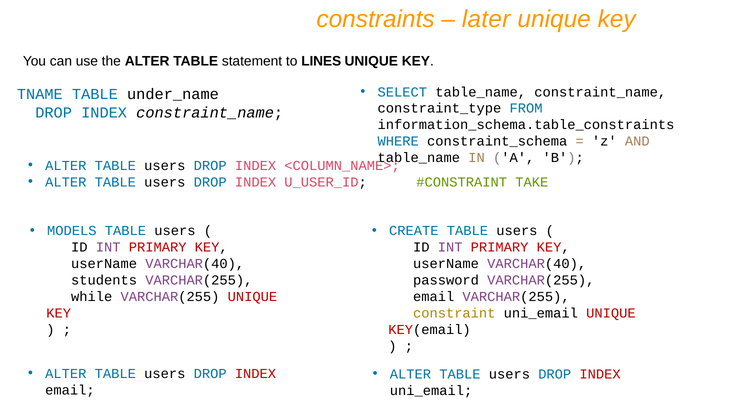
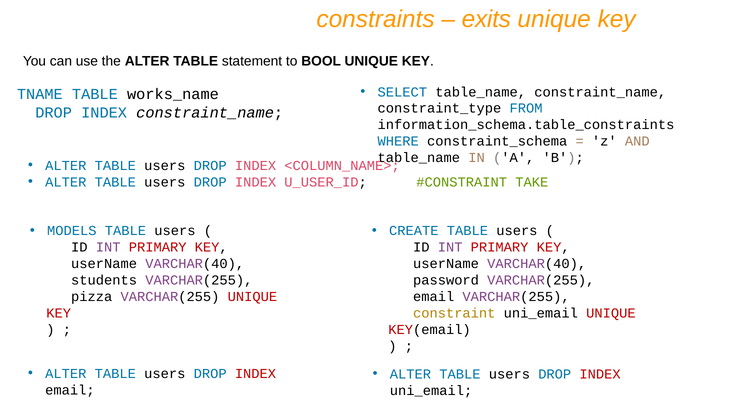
later: later -> exits (486, 19)
LINES: LINES -> BOOL (321, 61)
under_name: under_name -> works_name (173, 94)
while: while -> pizza (92, 297)
